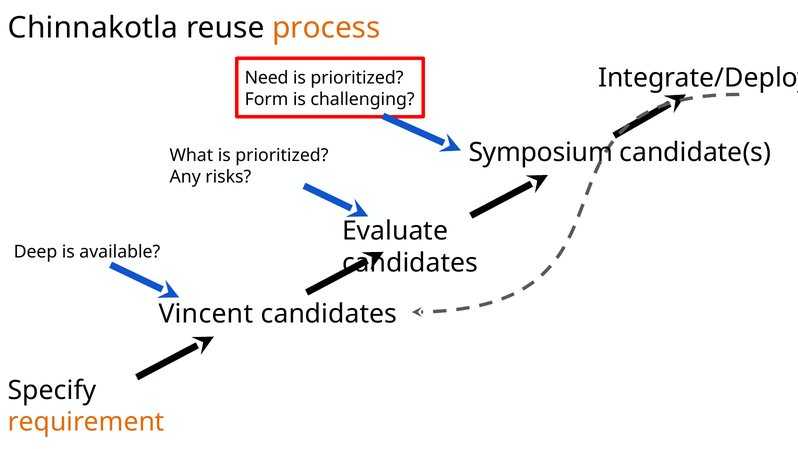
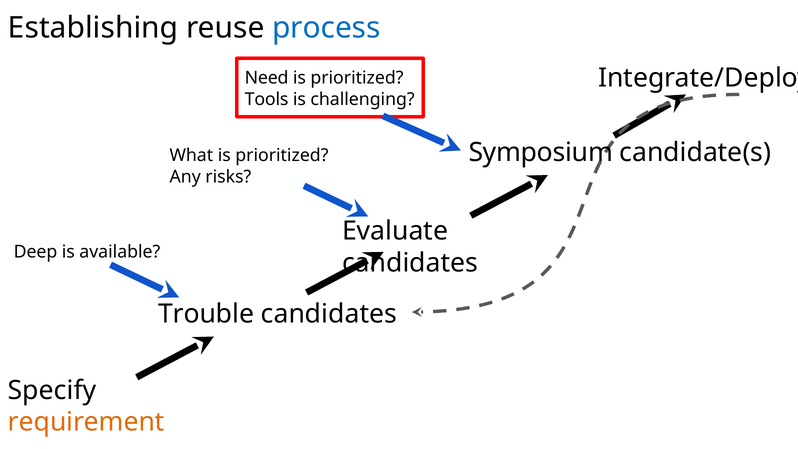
Chinnakotla: Chinnakotla -> Establishing (93, 28)
process colour: orange -> blue (326, 28)
Form: Form -> Tools (267, 99)
Vincent: Vincent -> Trouble (206, 314)
